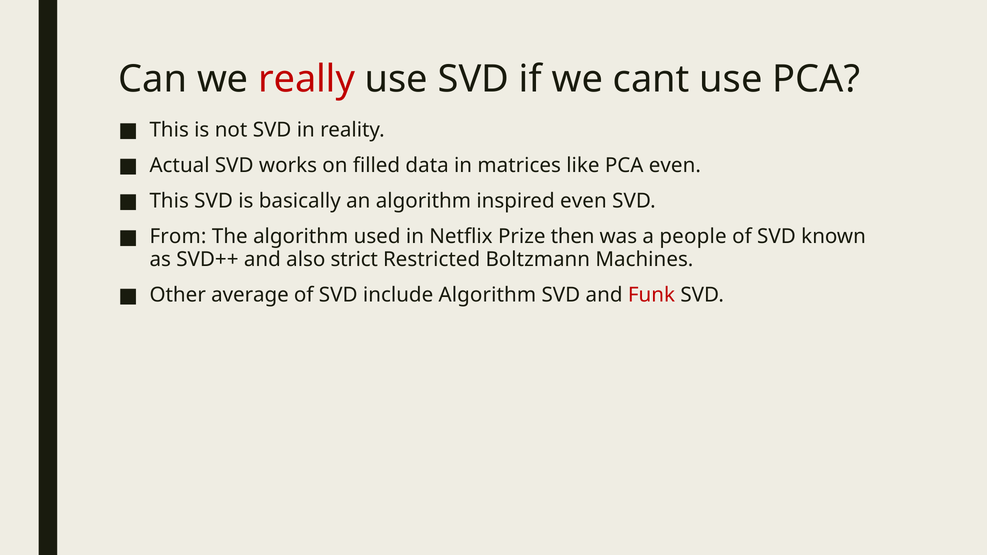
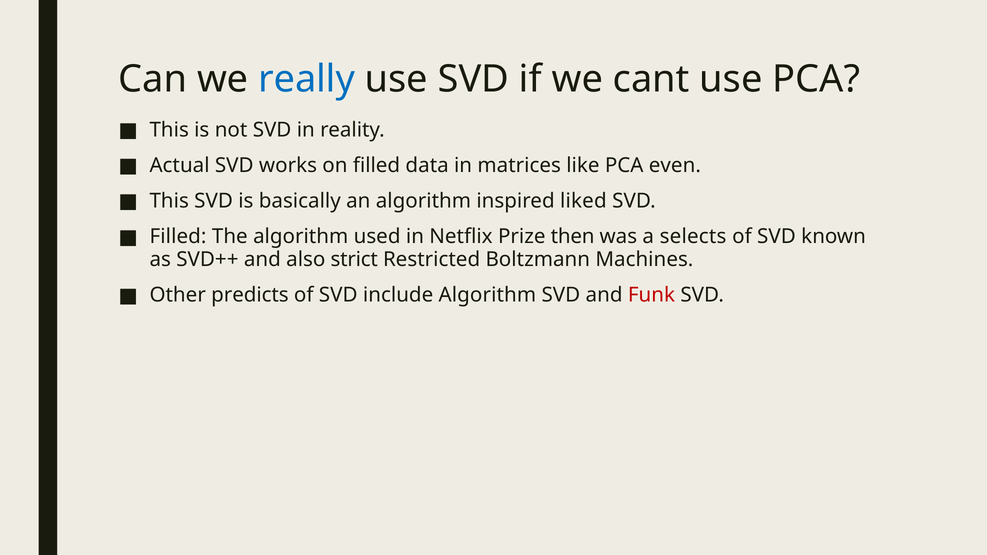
really colour: red -> blue (307, 79)
inspired even: even -> liked (583, 201)
From: From -> Filled (178, 237)
people: people -> selects (693, 237)
average: average -> predicts (250, 295)
